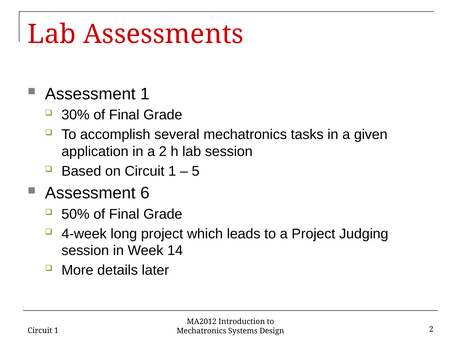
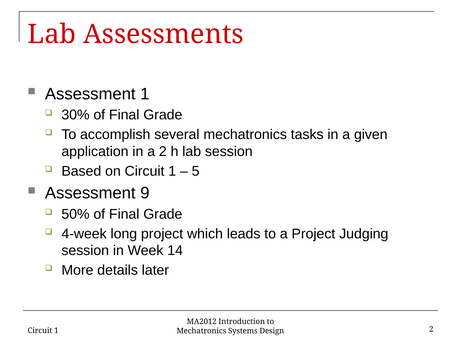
6: 6 -> 9 (145, 193)
